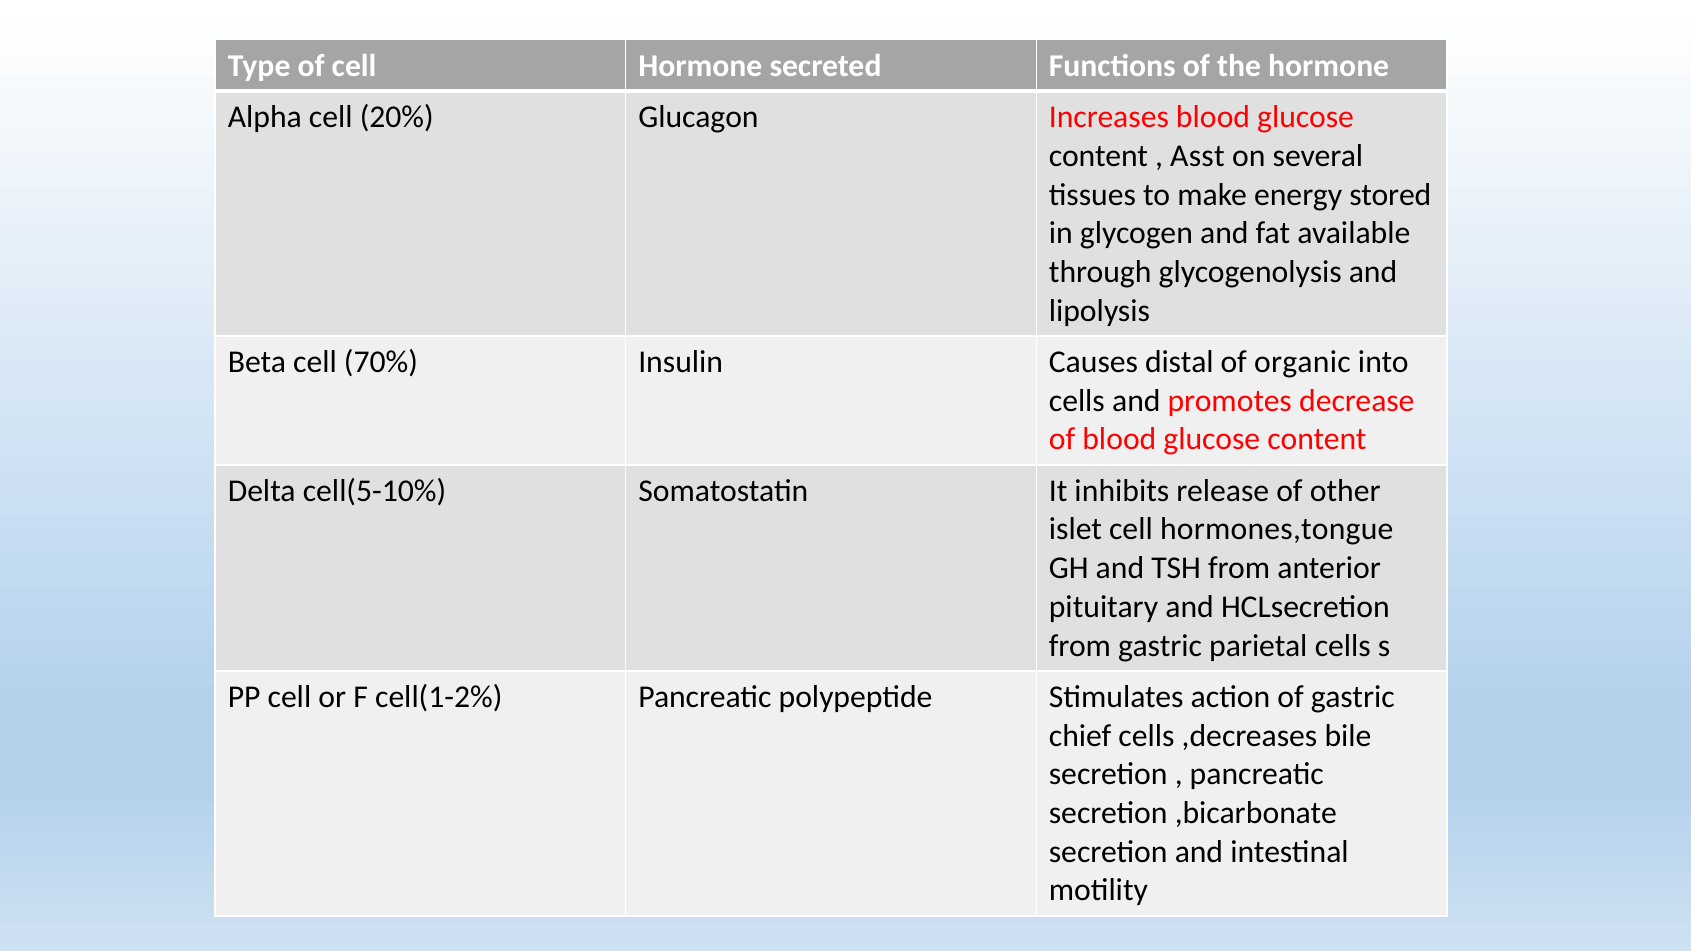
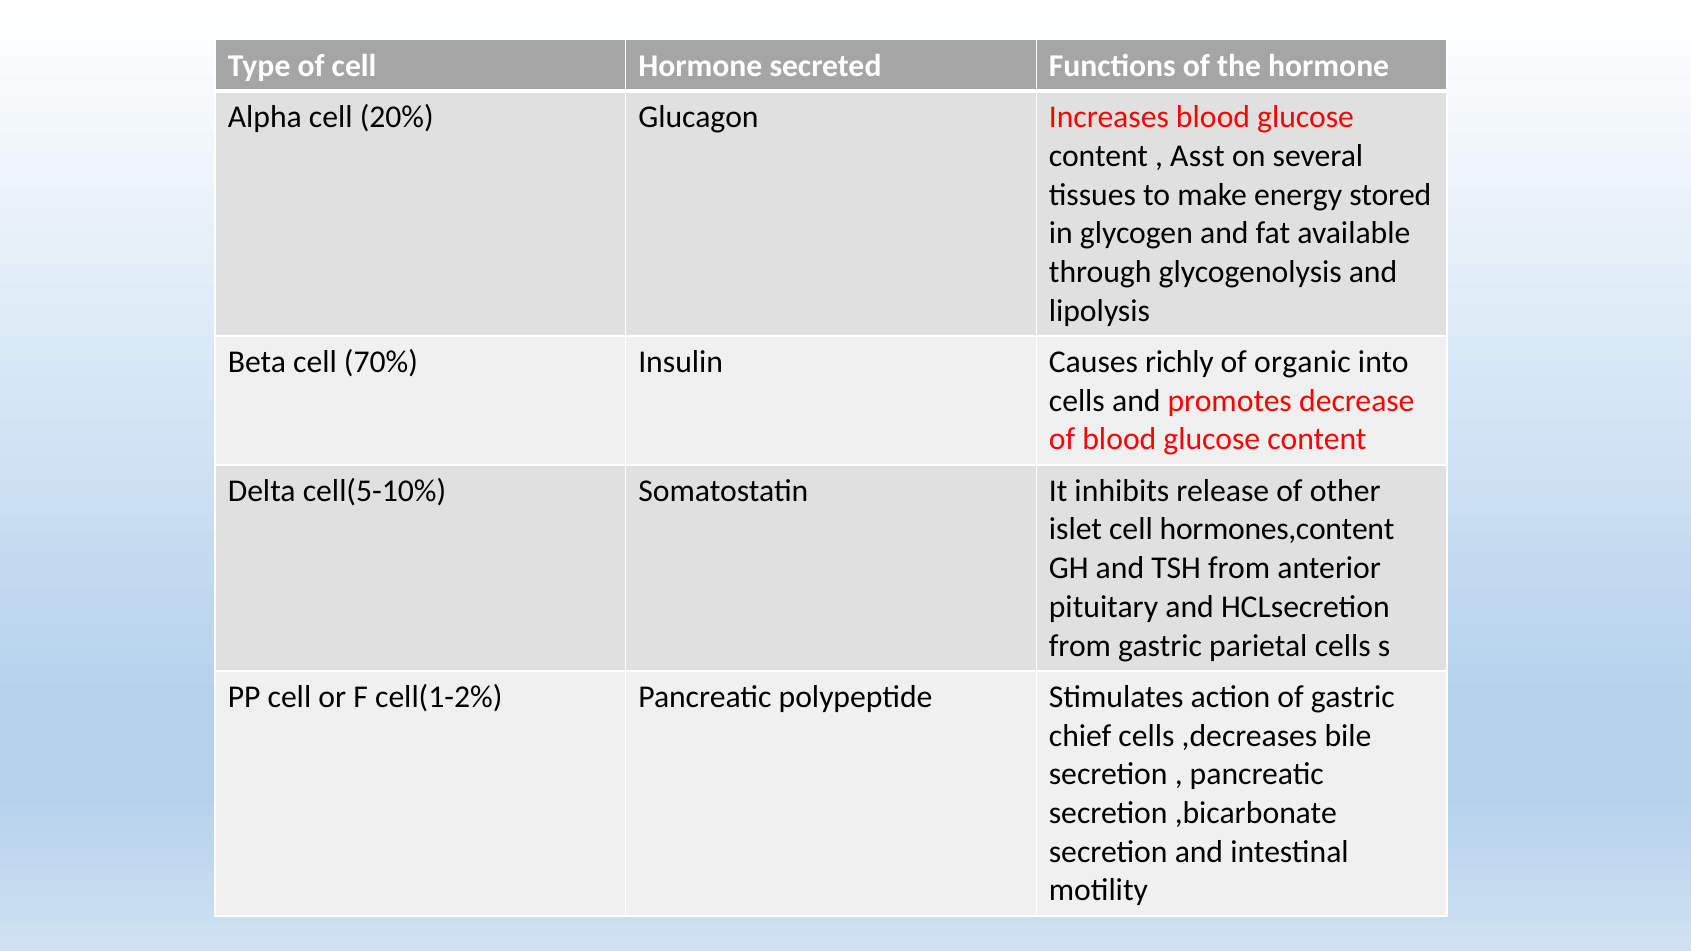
distal: distal -> richly (1179, 362)
hormones,tongue: hormones,tongue -> hormones,content (1277, 530)
